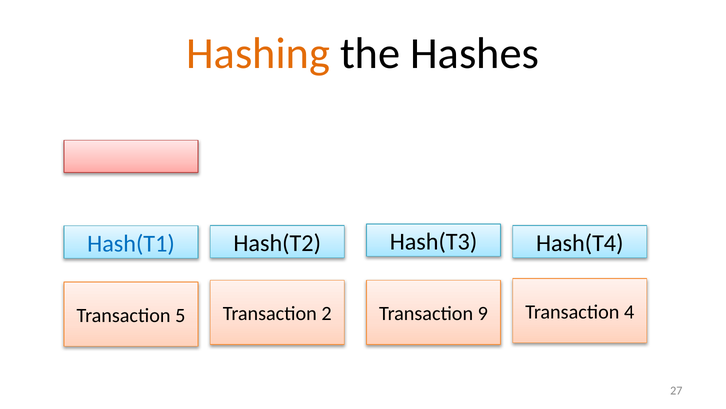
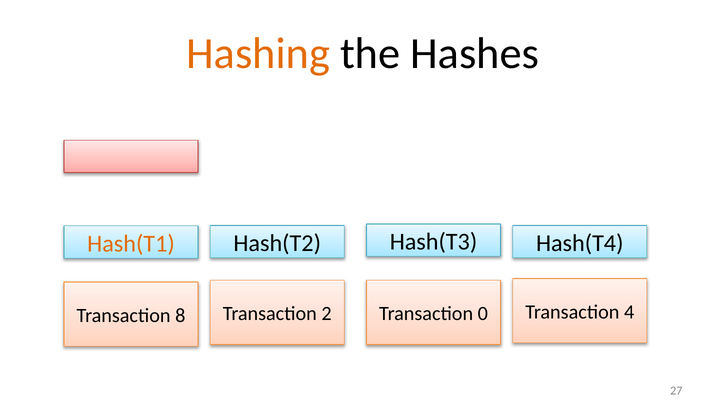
Hash(T1 colour: blue -> orange (131, 243)
5: 5 -> 8 (180, 315)
9: 9 -> 0 (483, 313)
